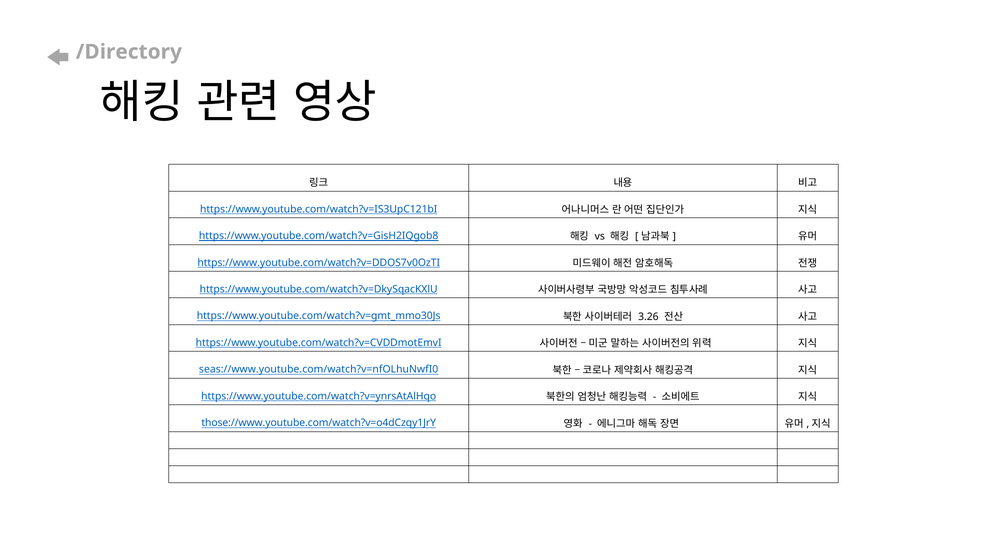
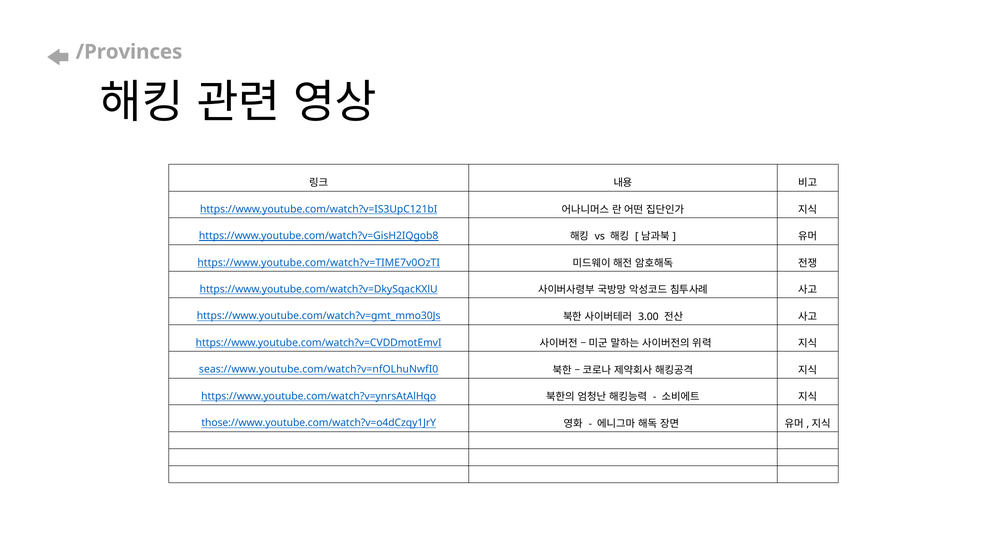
/Directory: /Directory -> /Provinces (129, 52)
https://www.youtube.com/watch?v=DDOS7v0OzTI: https://www.youtube.com/watch?v=DDOS7v0OzTI -> https://www.youtube.com/watch?v=TIME7v0OzTI (319, 263)
3.26: 3.26 -> 3.00 (648, 317)
